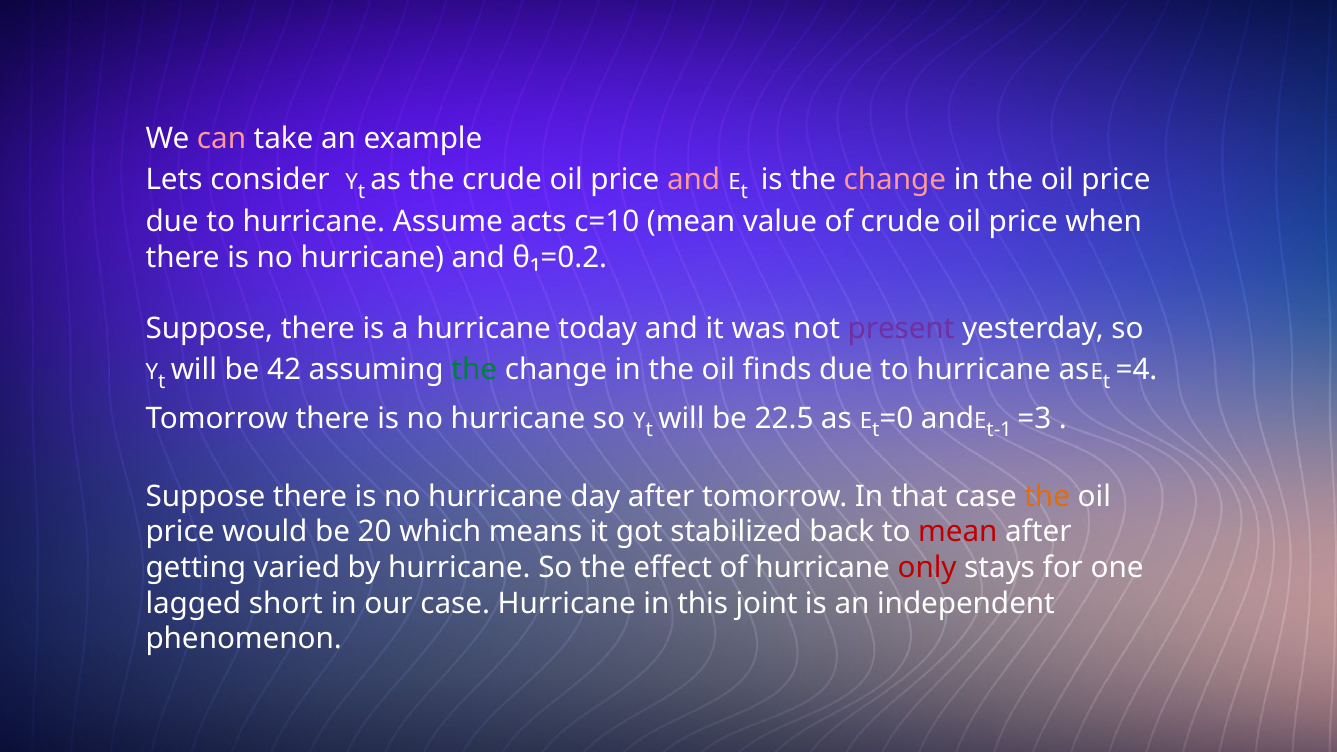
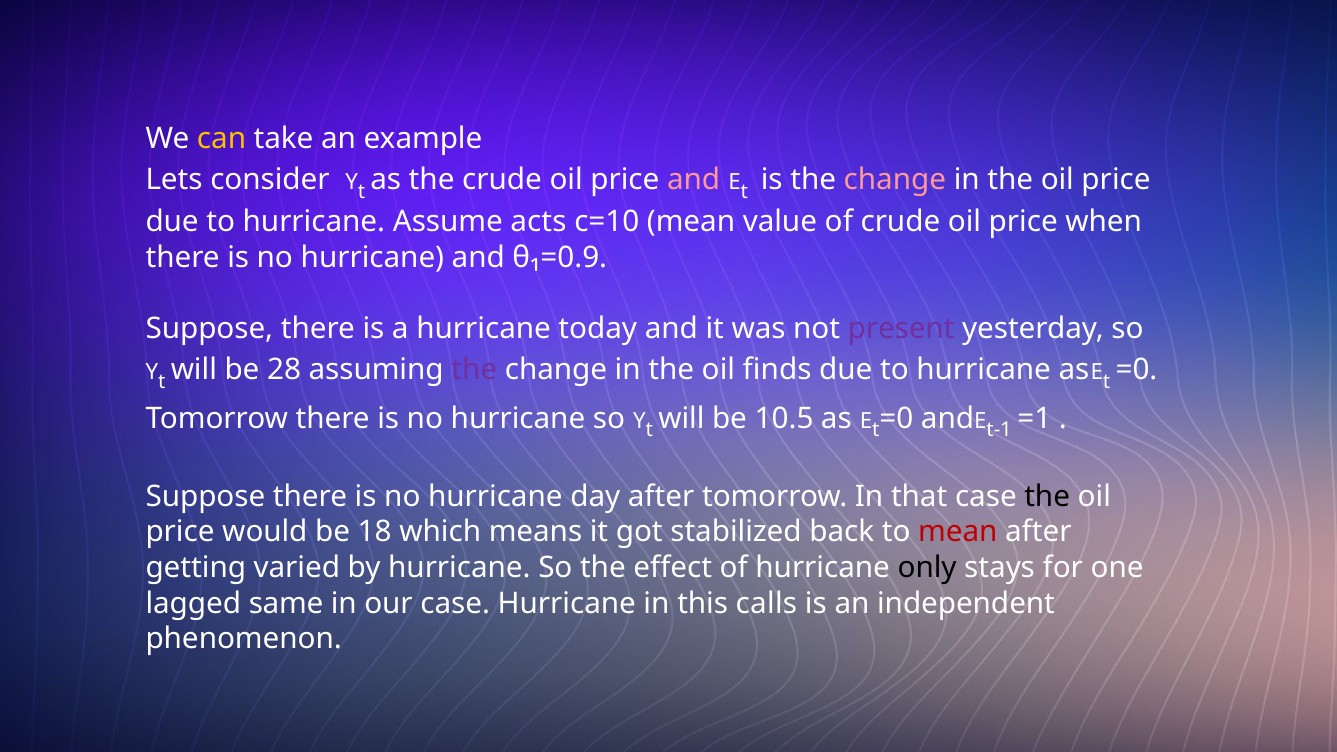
can colour: pink -> yellow (221, 138)
θ₁=0.2: θ₁=0.2 -> θ₁=0.9 (560, 258)
42: 42 -> 28 (284, 370)
the colour: green -> purple (474, 370)
=4: =4 -> =0 (1137, 370)
22.5: 22.5 -> 10.5 (784, 418)
=3: =3 -> =1 (1034, 418)
the colour: orange -> black (1047, 497)
20: 20 -> 18 (375, 532)
only colour: red -> black (927, 568)
short: short -> same (286, 603)
joint: joint -> calls (766, 603)
